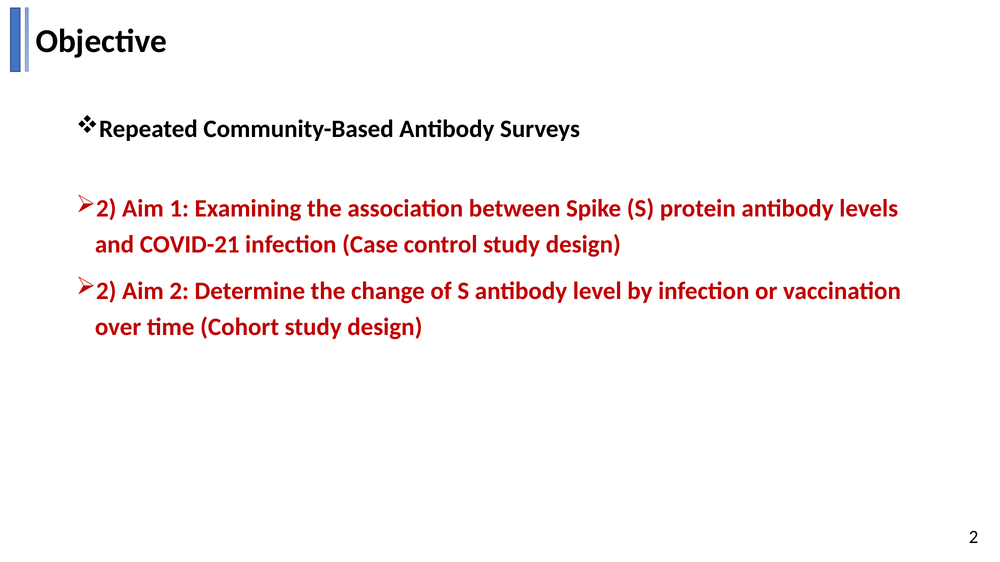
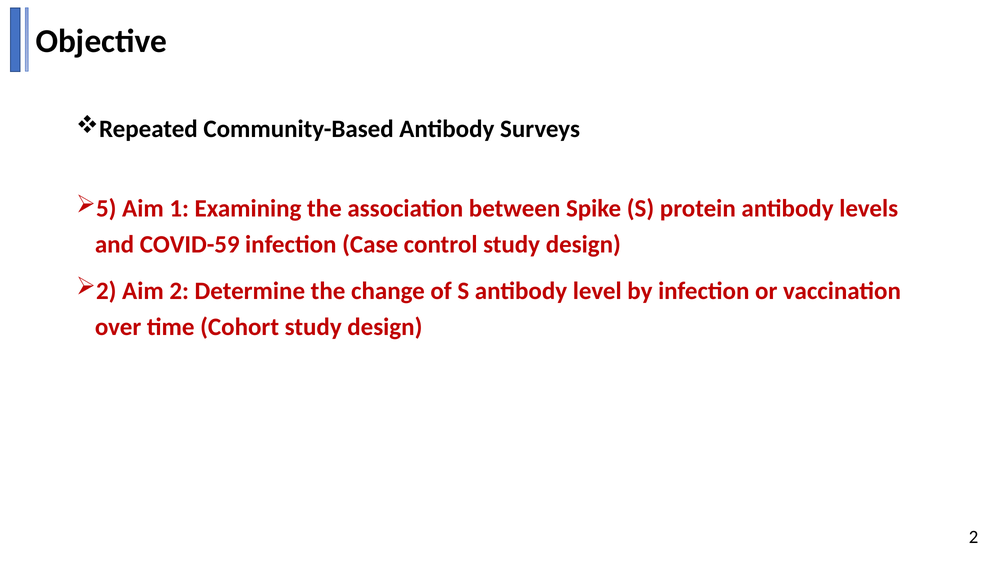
2: 2 -> 5 (106, 209)
COVID-21: COVID-21 -> COVID-59 (190, 245)
